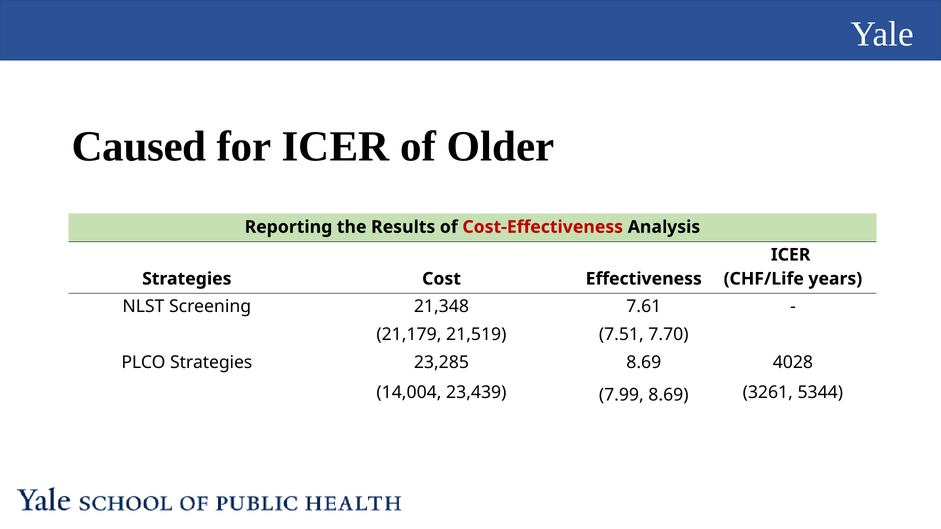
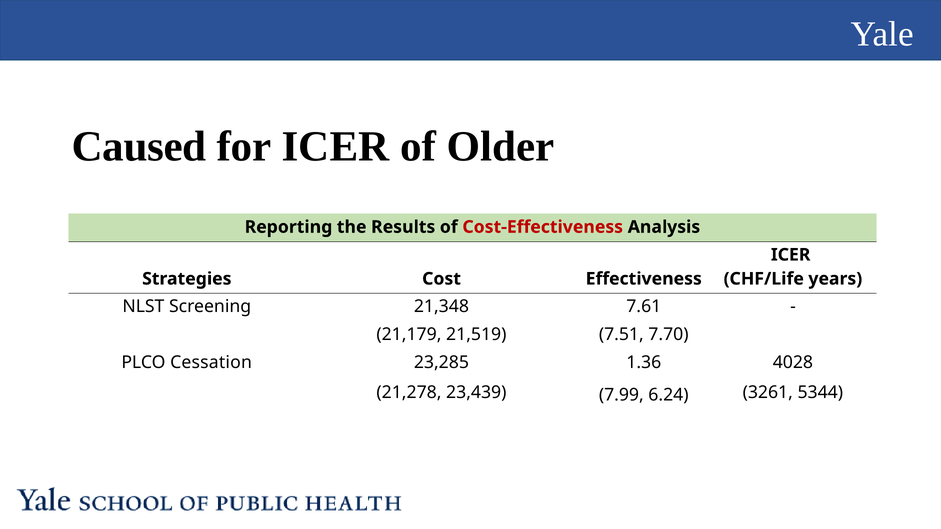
PLCO Strategies: Strategies -> Cessation (211, 362)
23,285 8.69: 8.69 -> 1.36 (644, 362)
14,004: 14,004 -> 21,278 (409, 393)
7.99 8.69: 8.69 -> 6.24 (668, 395)
